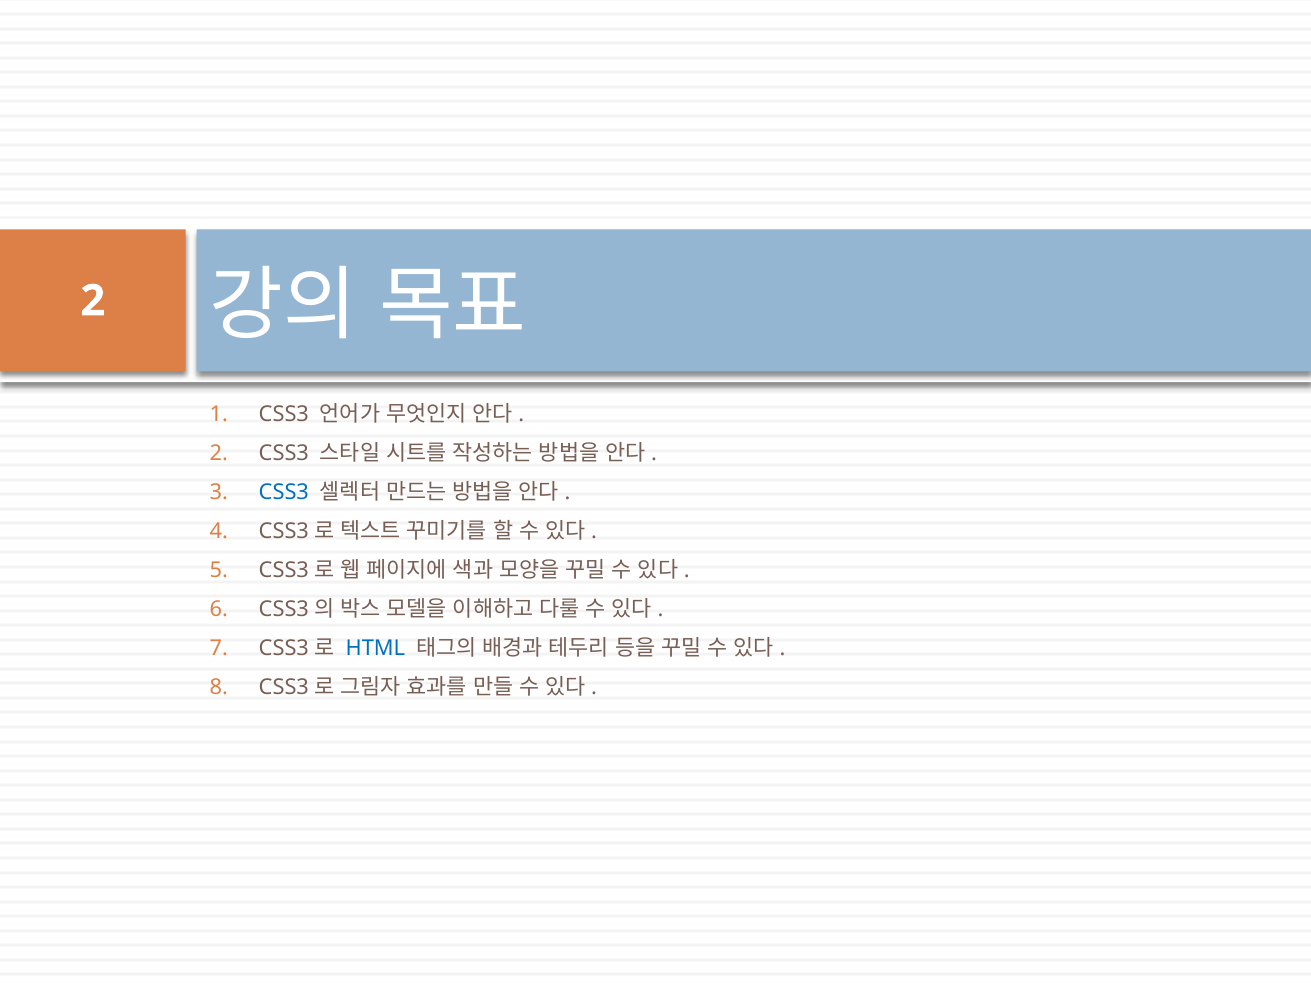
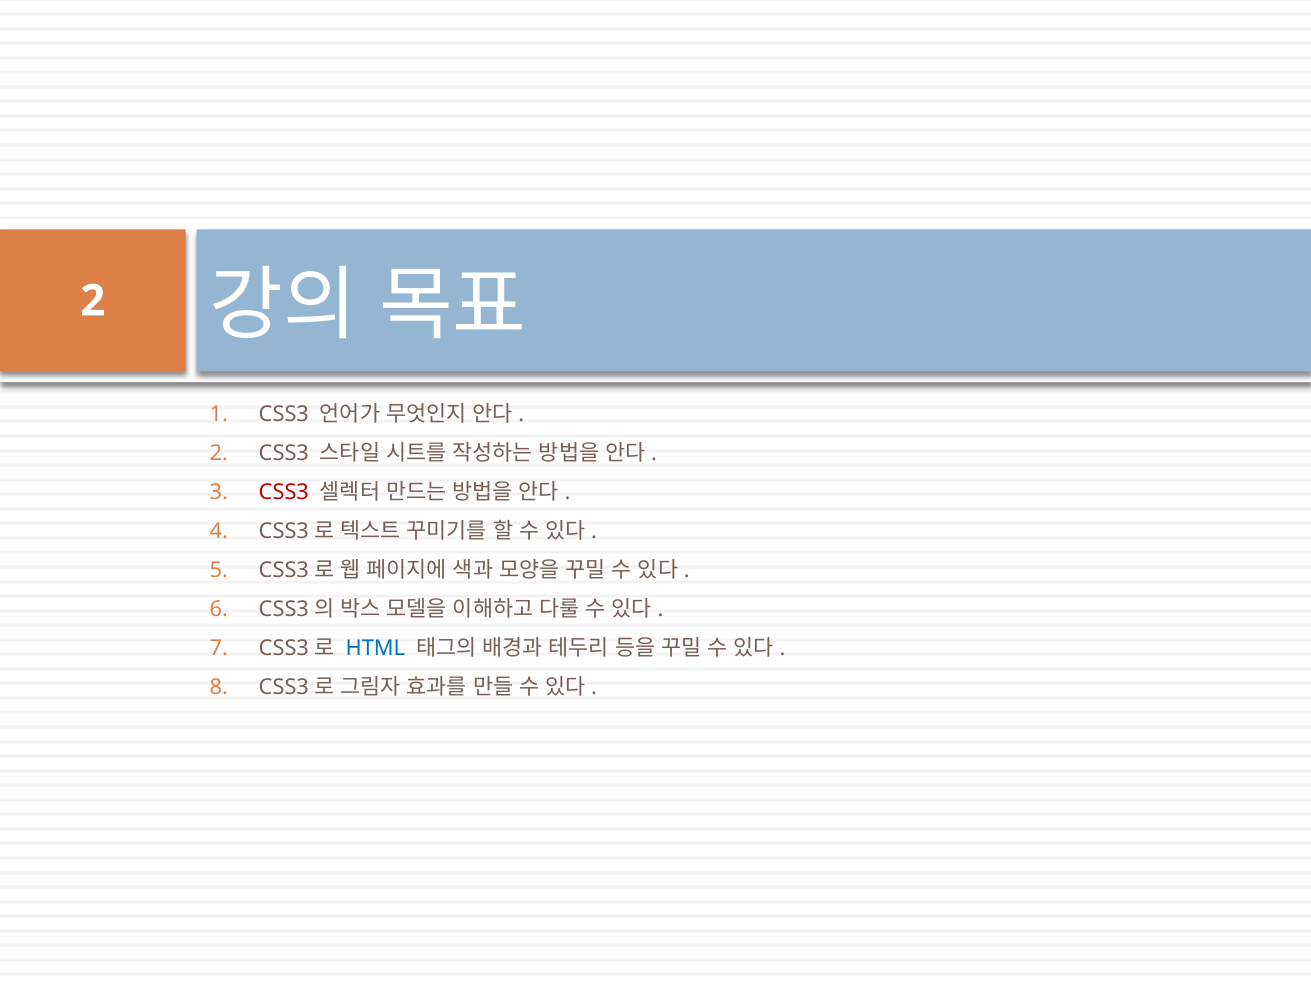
CSS3 colour: blue -> red (284, 492)
